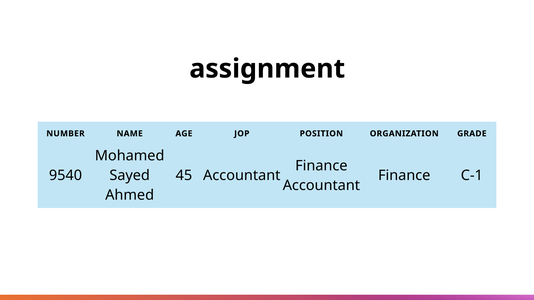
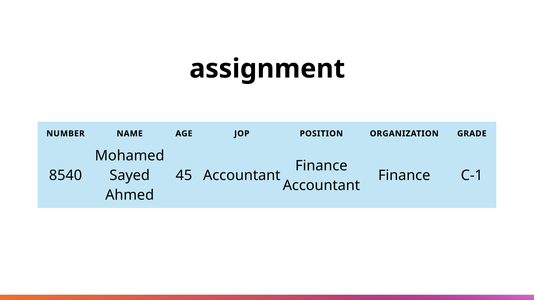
9540: 9540 -> 8540 (65, 176)
